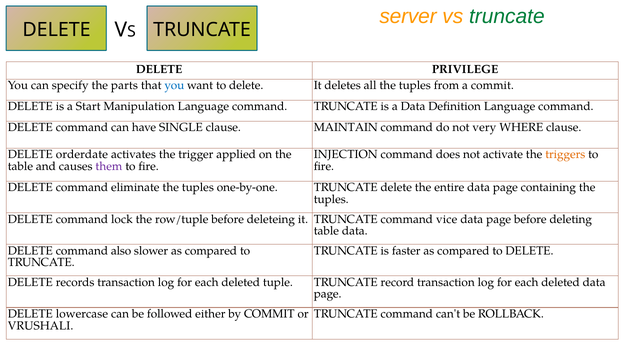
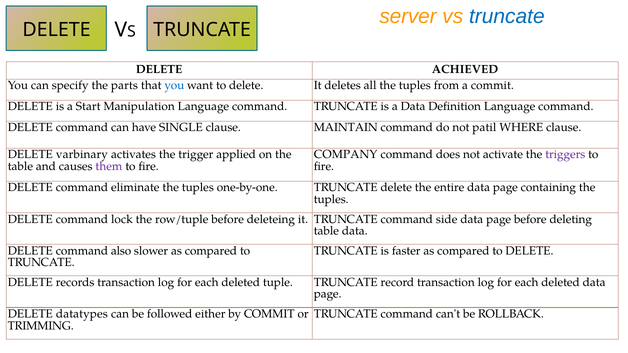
truncate colour: green -> blue (507, 16)
PRIVILEGE: PRIVILEGE -> ACHIEVED (465, 69)
very: very -> patil (484, 128)
orderdate: orderdate -> varbinary (82, 155)
INJECTION: INJECTION -> COMPANY (346, 155)
triggers colour: orange -> purple (565, 155)
vice: vice -> side (447, 219)
lowercase: lowercase -> datatypes (82, 314)
VRUSHALI: VRUSHALI -> TRIMMING (41, 326)
